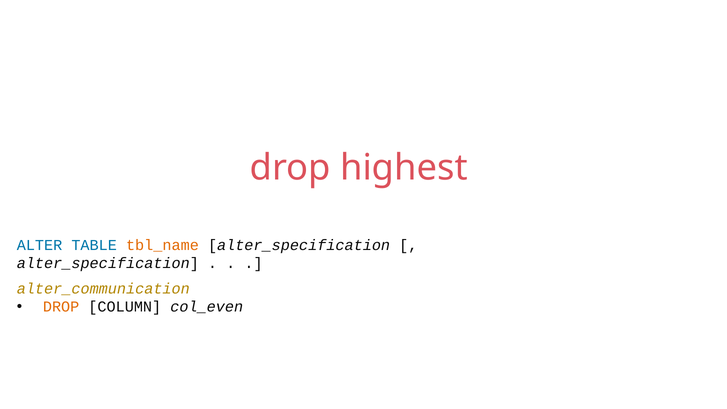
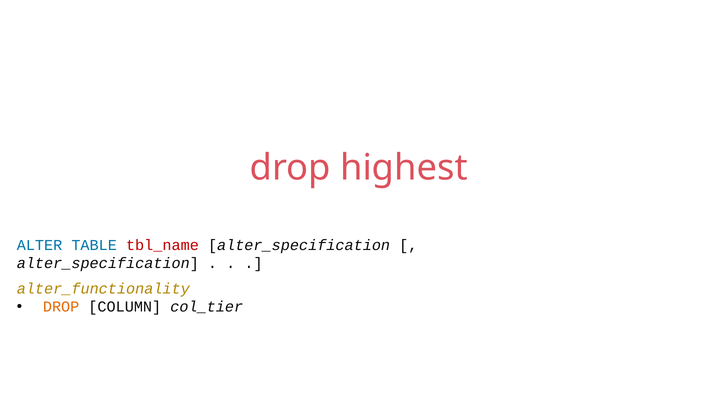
tbl_name colour: orange -> red (162, 245)
alter_communication: alter_communication -> alter_functionality (103, 289)
col_even: col_even -> col_tier (207, 307)
